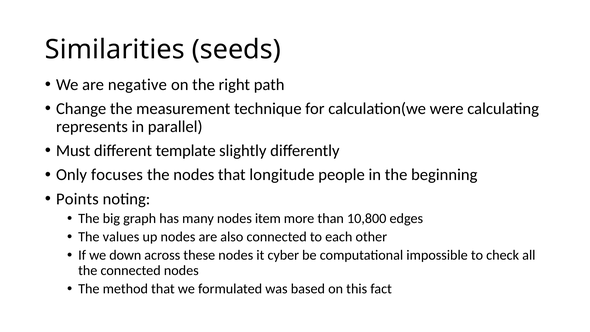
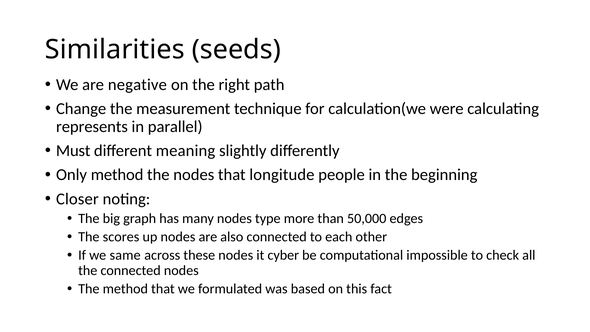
template: template -> meaning (185, 151)
Only focuses: focuses -> method (117, 175)
Points: Points -> Closer (77, 199)
item: item -> type (268, 219)
10,800: 10,800 -> 50,000 (367, 219)
values: values -> scores (121, 237)
down: down -> same (125, 255)
